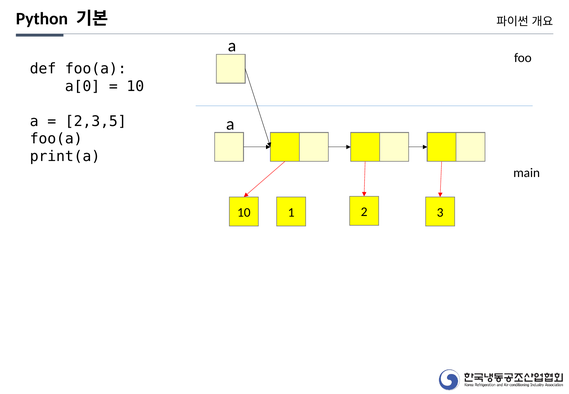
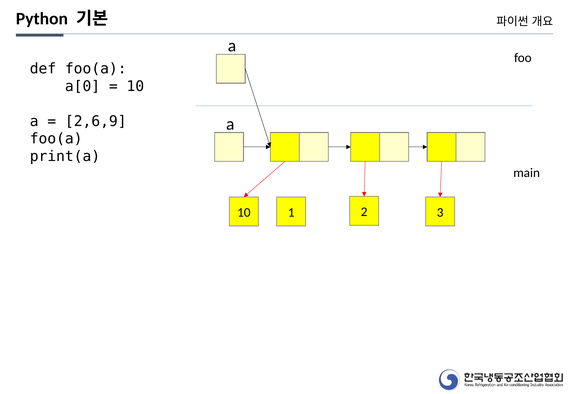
2,3,5: 2,3,5 -> 2,6,9 (96, 121)
